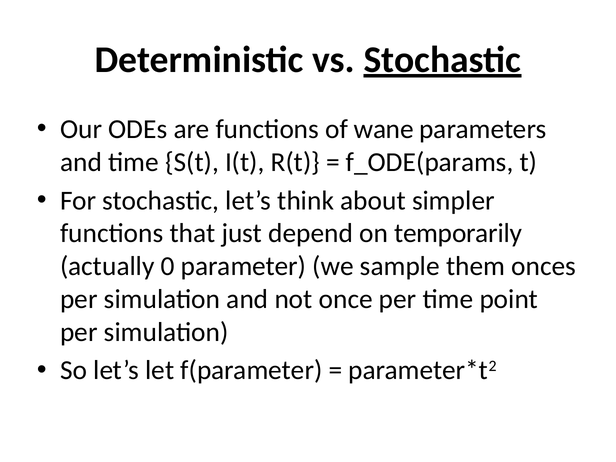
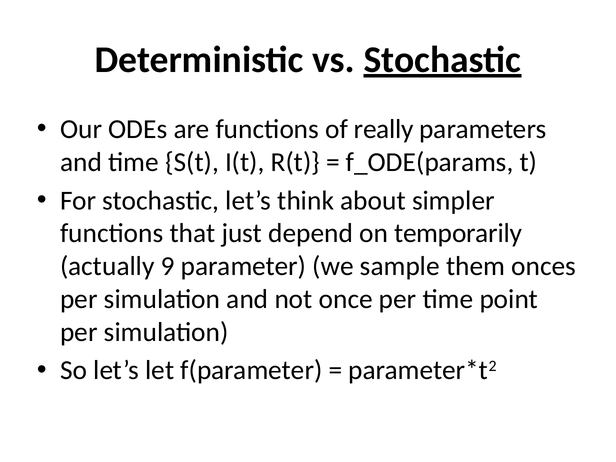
wane: wane -> really (384, 129)
0: 0 -> 9 (168, 266)
